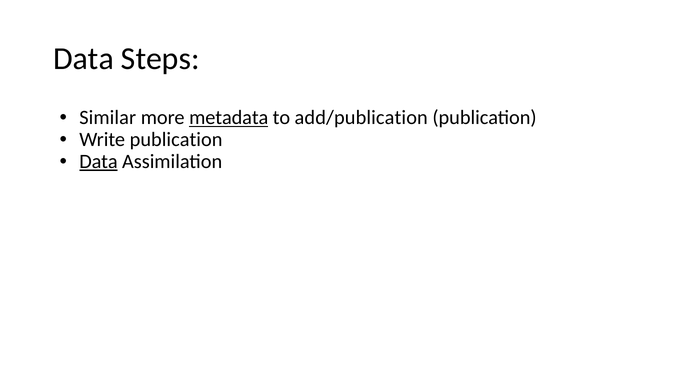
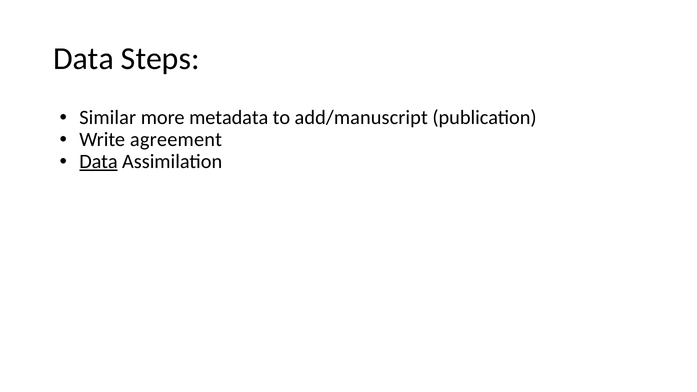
metadata underline: present -> none (229, 118)
add/publication: add/publication -> add/manuscript (361, 118)
Write publication: publication -> agreement (176, 140)
